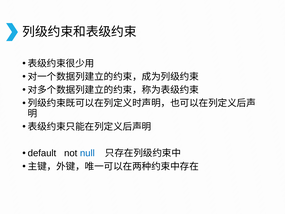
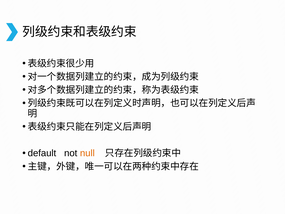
null colour: blue -> orange (87, 153)
